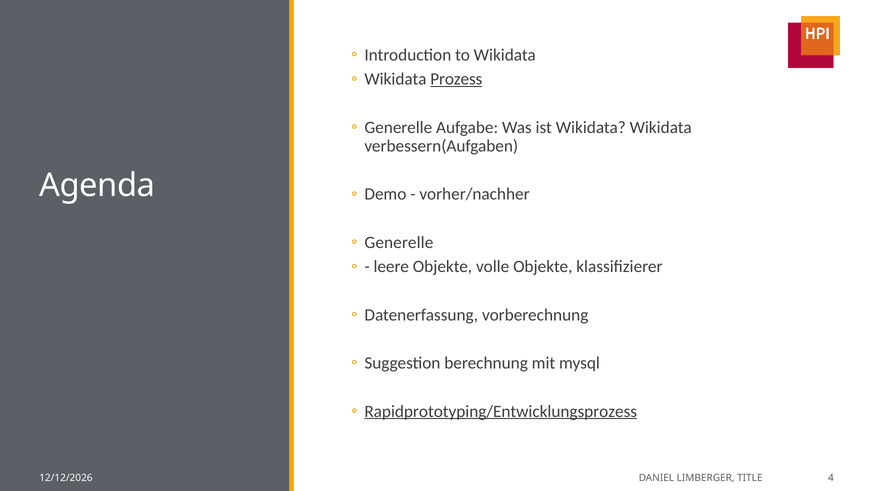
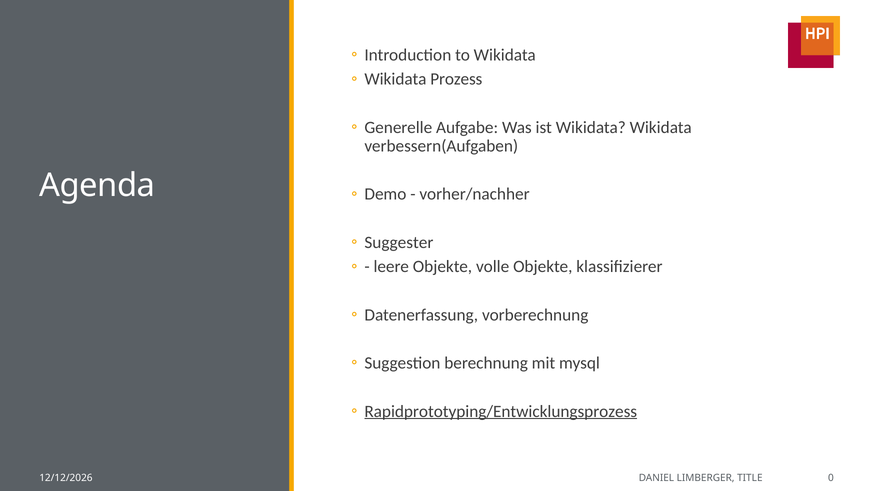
Prozess underline: present -> none (456, 79)
Generelle: Generelle -> Suggester (399, 243)
4: 4 -> 0 (831, 478)
